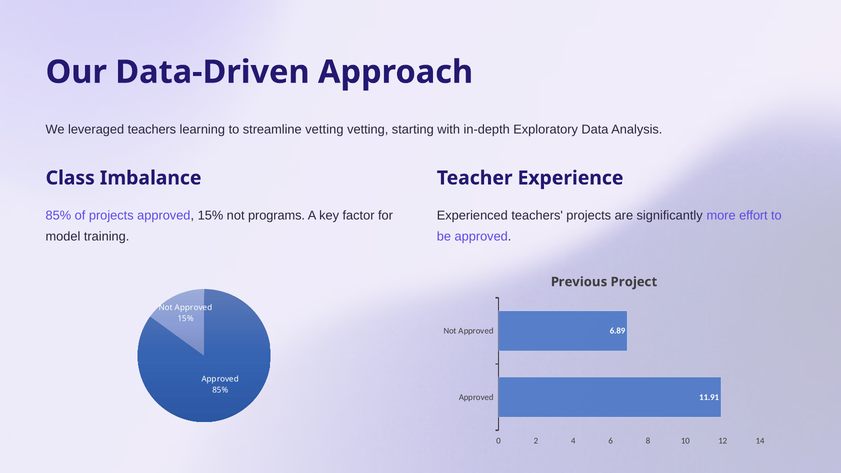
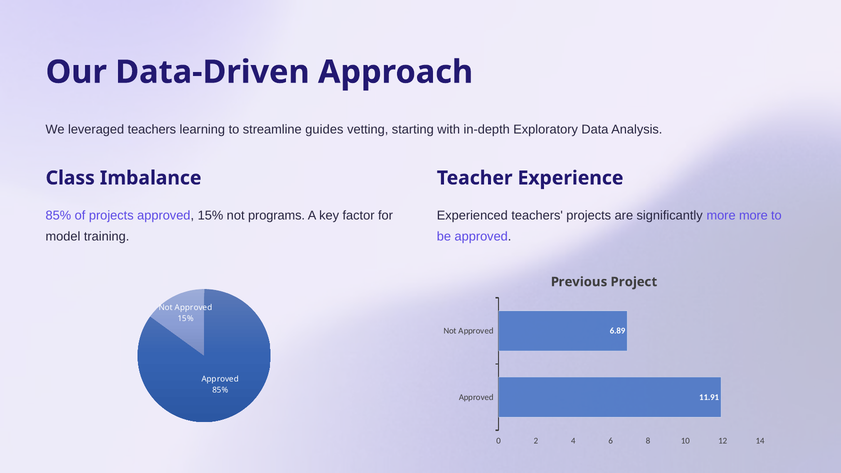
streamline vetting: vetting -> guides (324, 130)
more effort: effort -> more (753, 216)
